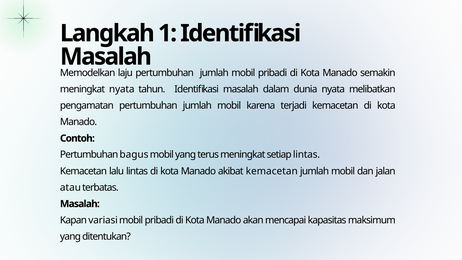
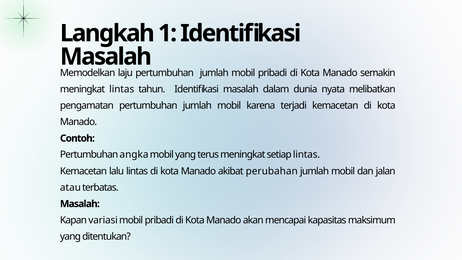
meningkat nyata: nyata -> lintas (122, 89)
bagus: bagus -> angka (134, 155)
akibat kemacetan: kemacetan -> perubahan (272, 171)
